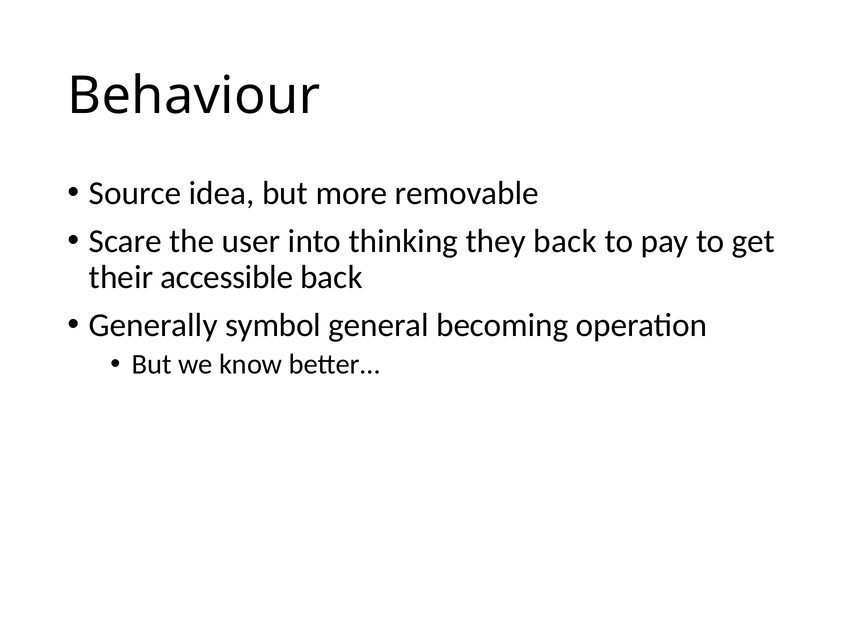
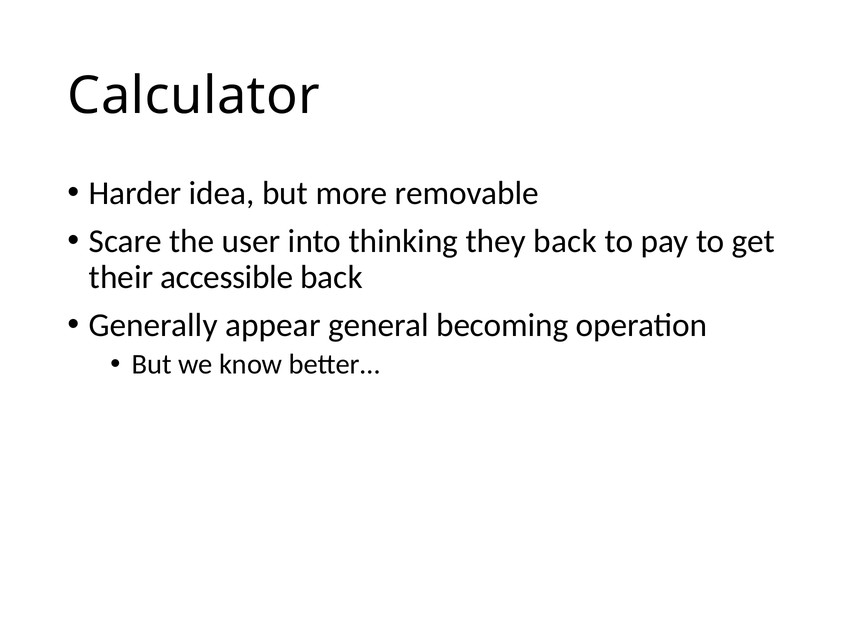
Behaviour: Behaviour -> Calculator (194, 96)
Source: Source -> Harder (135, 193)
symbol: symbol -> appear (273, 325)
